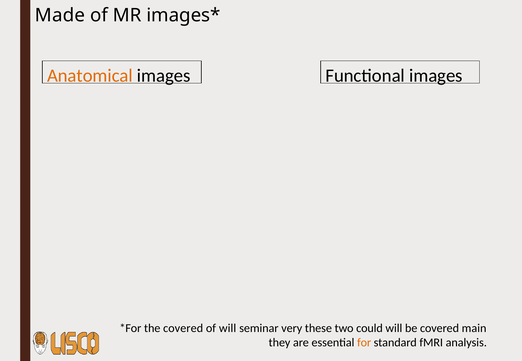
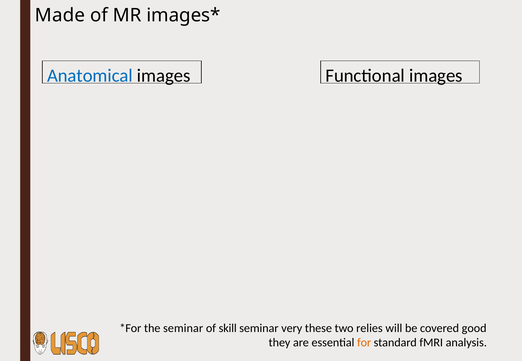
Anatomical colour: orange -> blue (90, 76)
the covered: covered -> seminar (183, 328)
of will: will -> skill (228, 328)
could: could -> relies (369, 328)
main: main -> good (474, 328)
